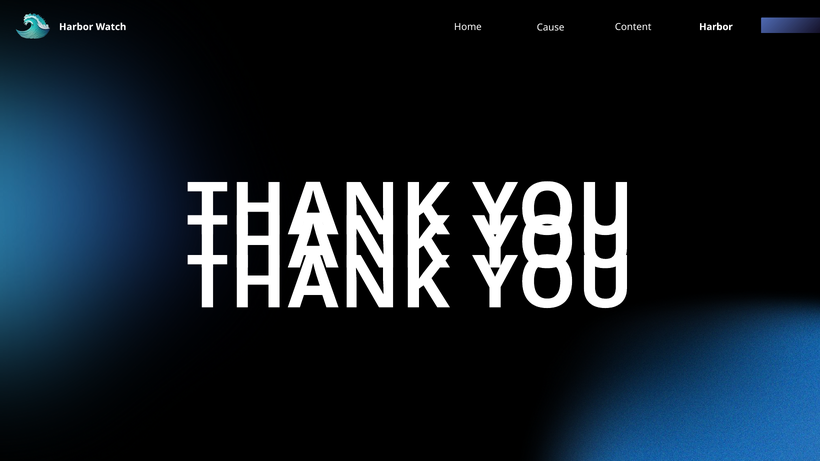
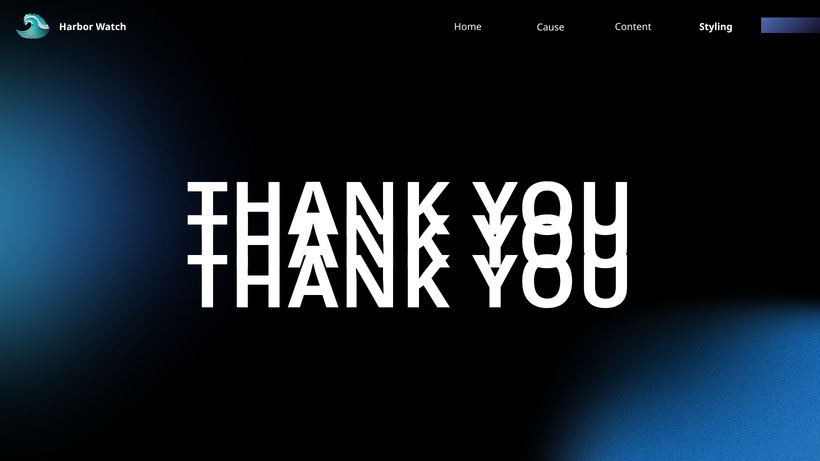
Content Harbor: Harbor -> Styling (716, 27)
